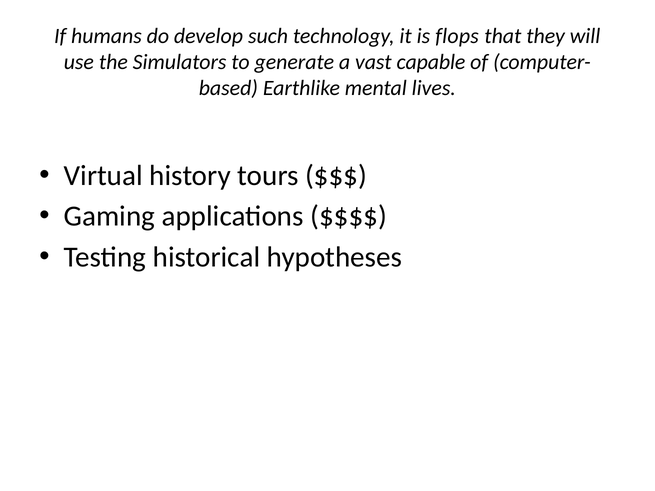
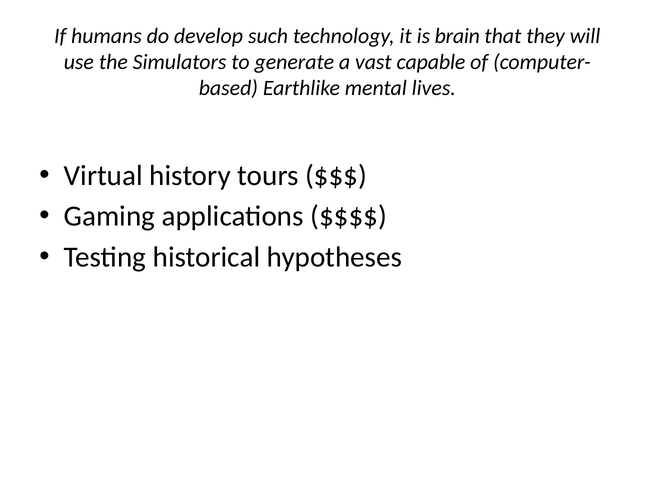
flops: flops -> brain (457, 36)
